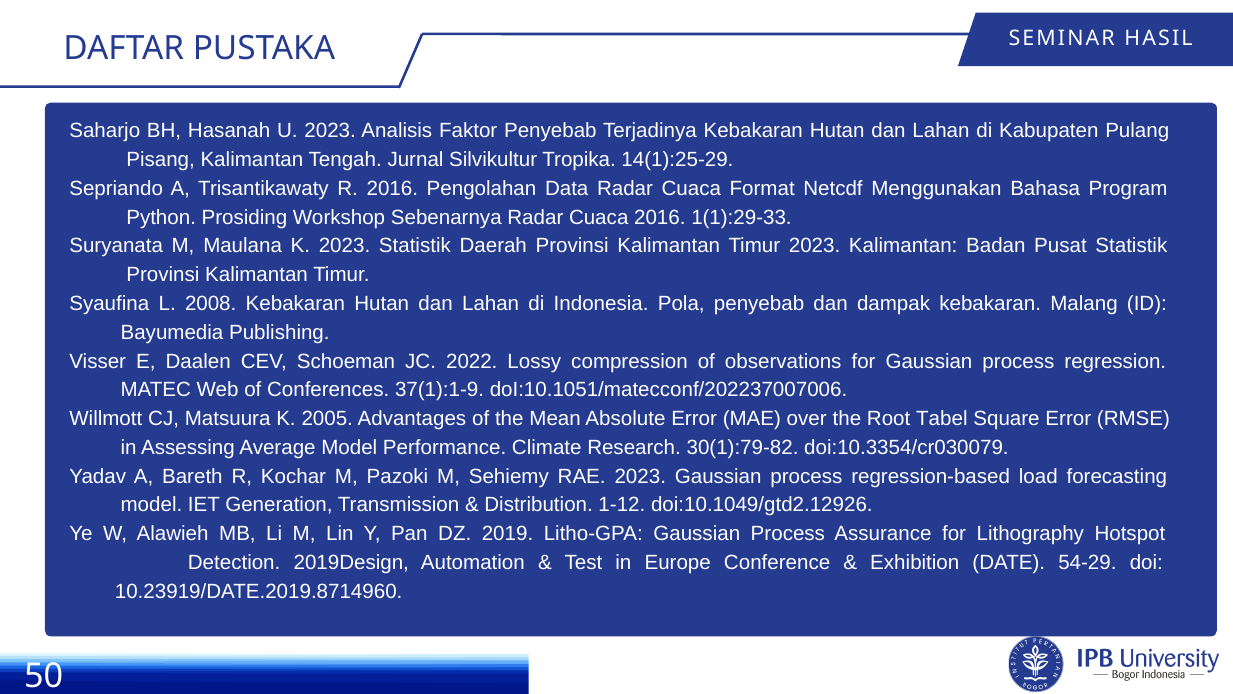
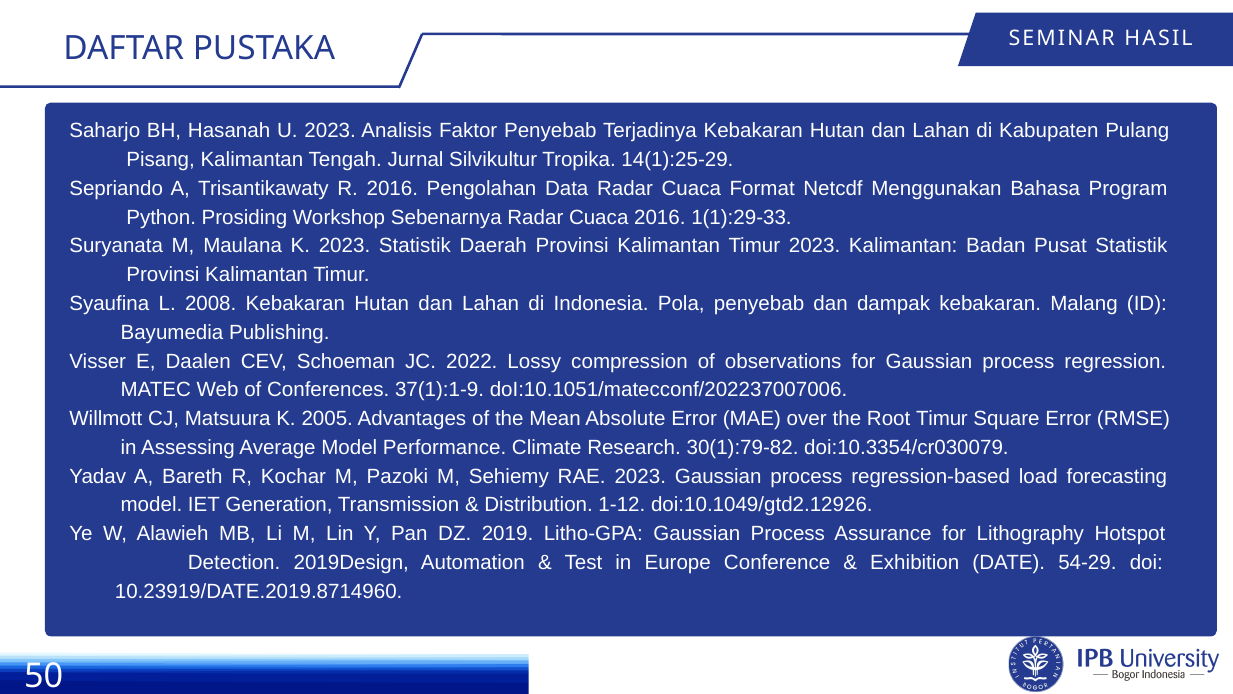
Root Tabel: Tabel -> Timur (942, 419)
